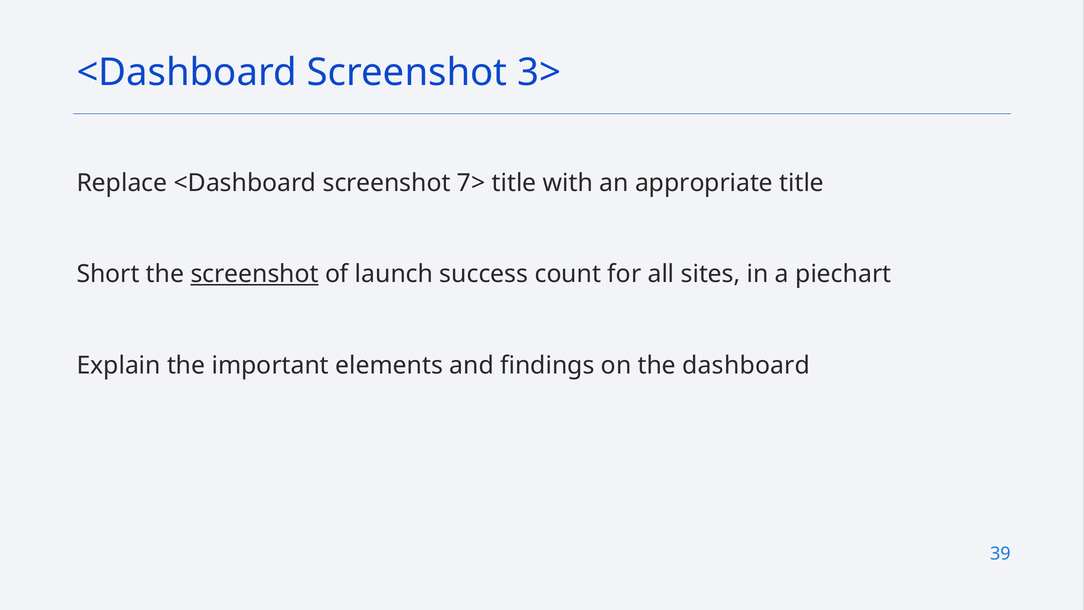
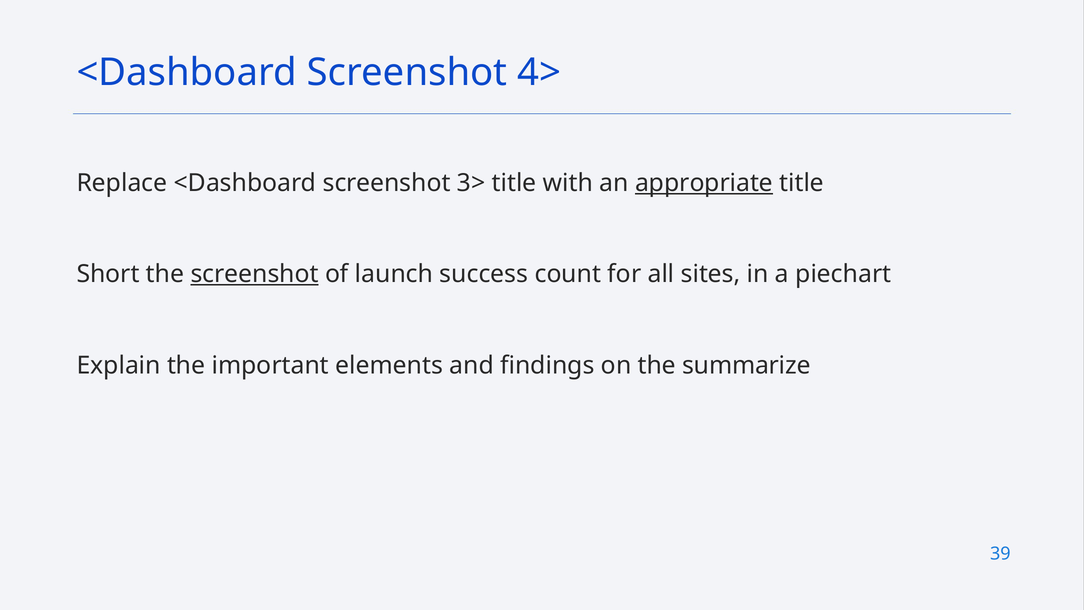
3>: 3> -> 4> (539, 72)
7>: 7> -> 3> (471, 183)
appropriate underline: none -> present (704, 183)
dashboard: dashboard -> summarize (746, 365)
